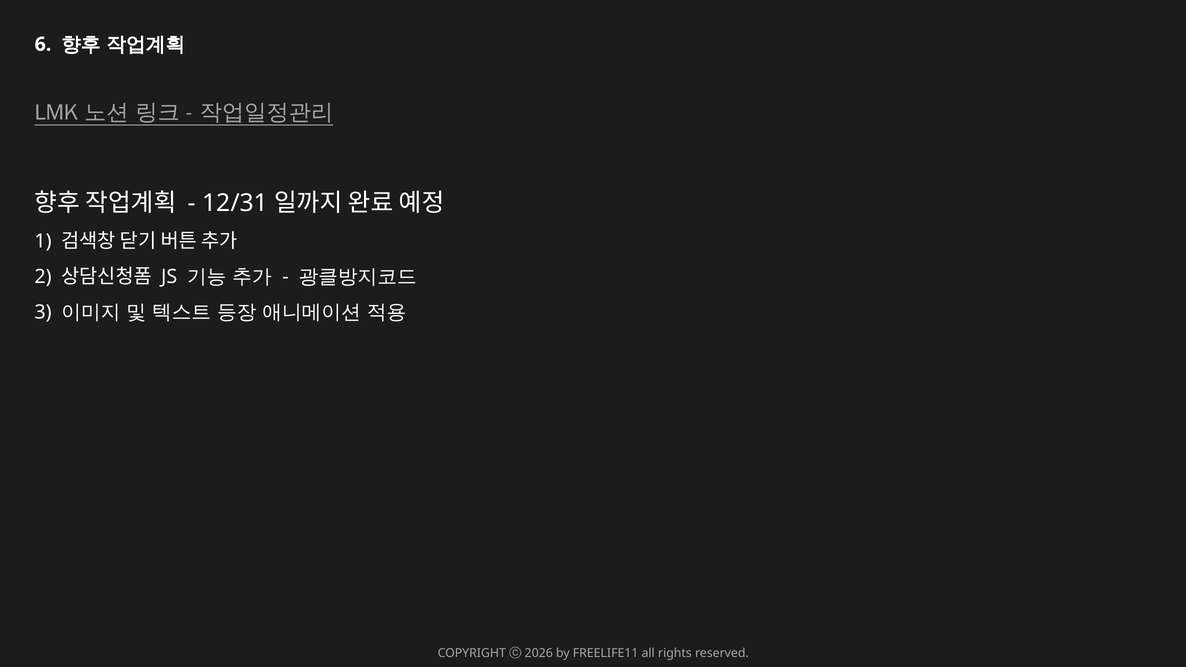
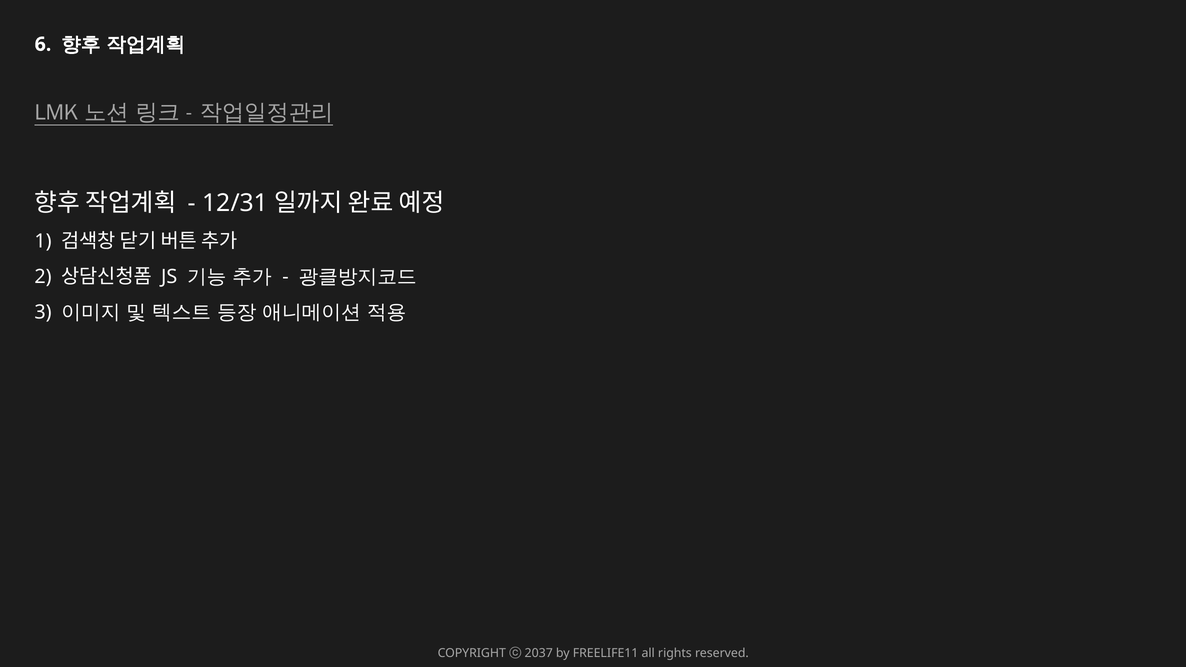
2026: 2026 -> 2037 (539, 653)
